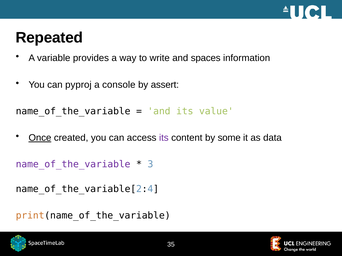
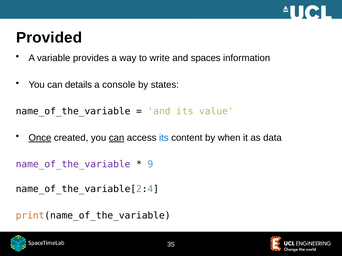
Repeated: Repeated -> Provided (49, 38)
pyproj: pyproj -> details (78, 85)
assert: assert -> states (165, 85)
can underline: none -> present (117, 138)
its colour: purple -> blue (164, 138)
some: some -> when (229, 138)
3: 3 -> 9 (150, 165)
